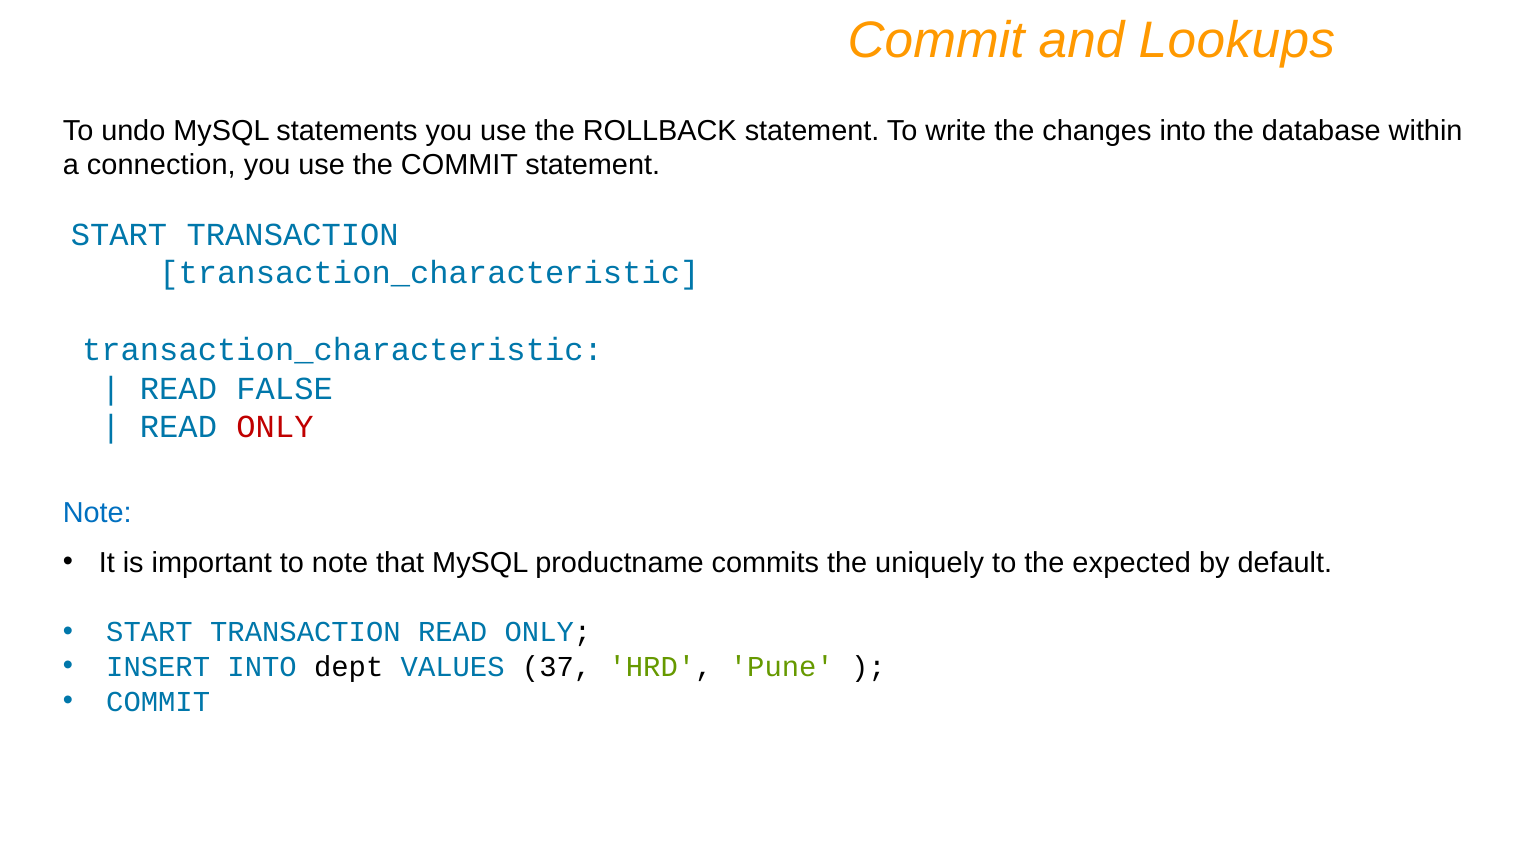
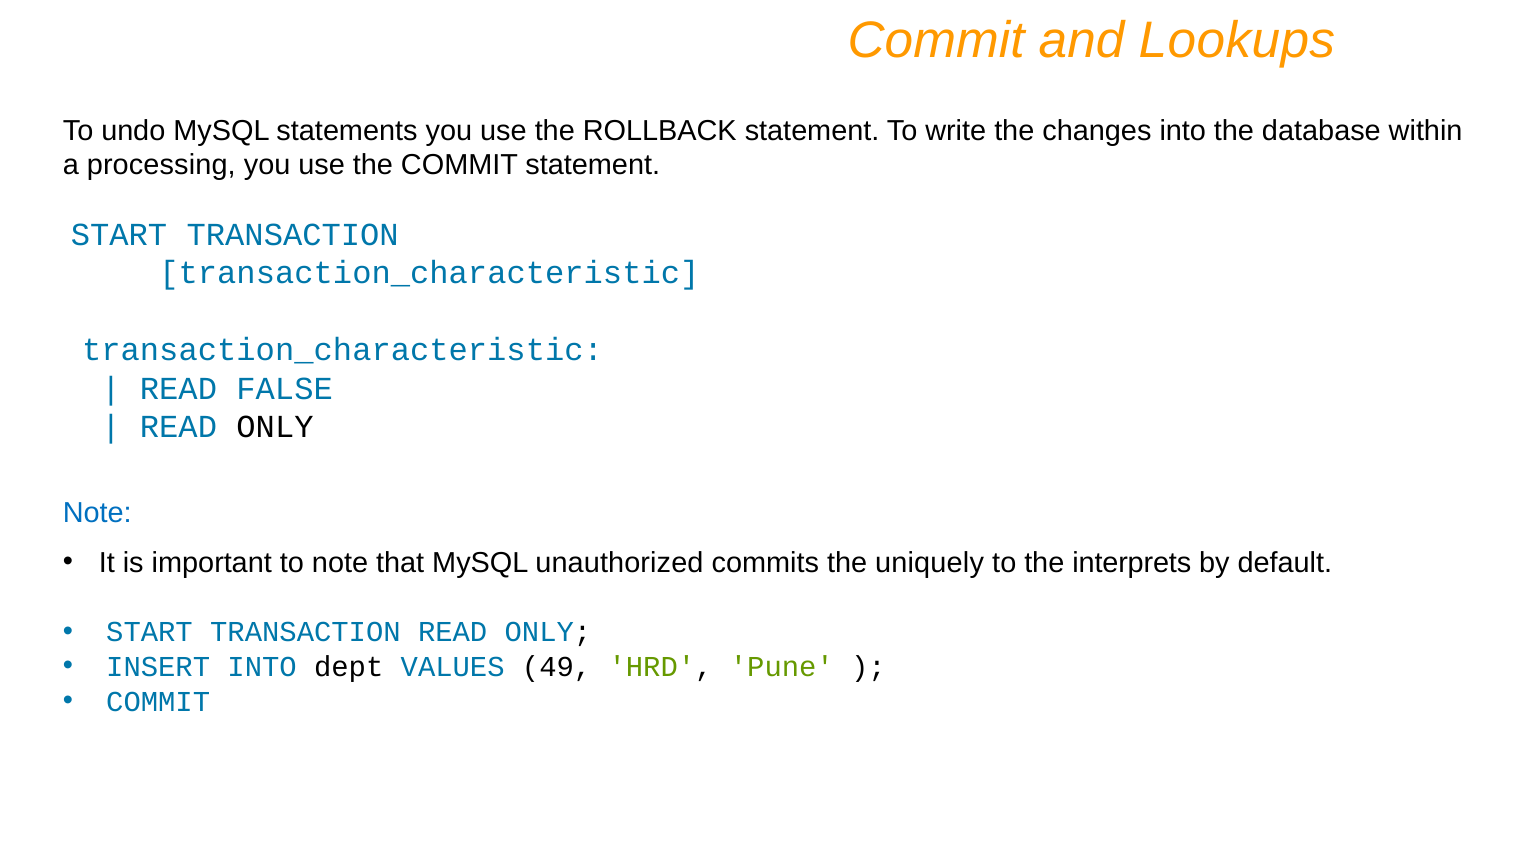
connection: connection -> processing (161, 165)
ONLY colour: red -> black (275, 427)
productname: productname -> unauthorized (619, 563)
expected: expected -> interprets (1132, 563)
37: 37 -> 49 (557, 667)
